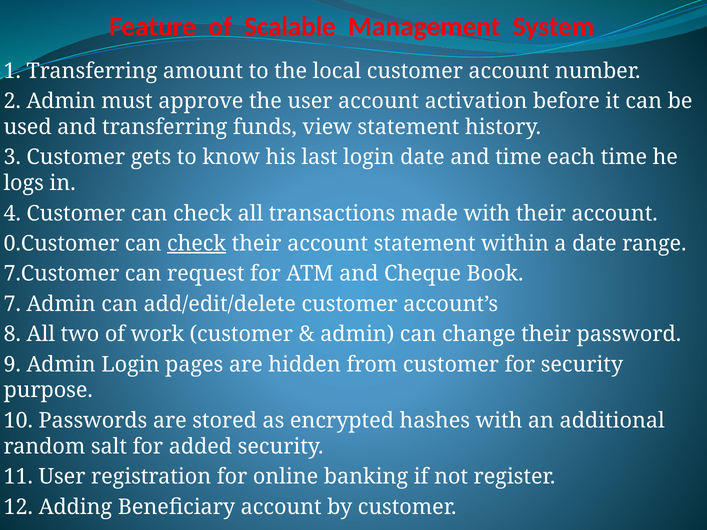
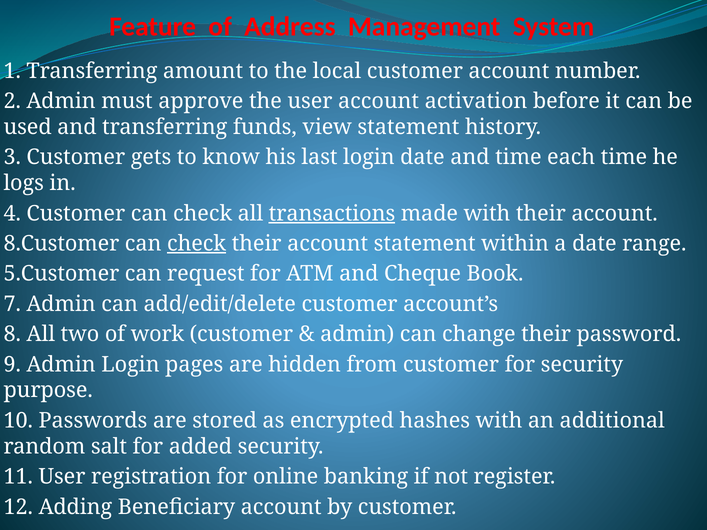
Scalable: Scalable -> Address (290, 27)
transactions underline: none -> present (332, 213)
0.Customer: 0.Customer -> 8.Customer (61, 244)
7.Customer: 7.Customer -> 5.Customer (61, 274)
